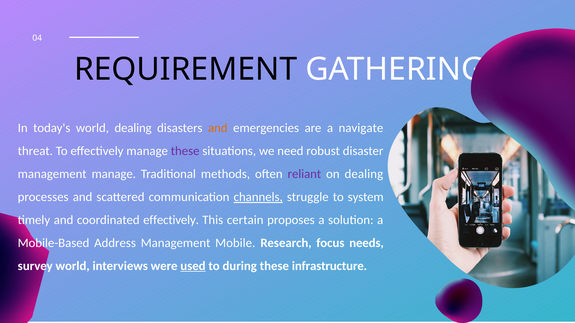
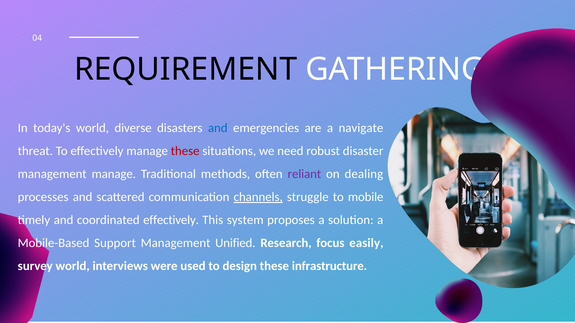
world dealing: dealing -> diverse (133, 128)
and colour: orange -> blue (218, 128)
these colour: purple -> red (185, 151)
system: system -> mobile (366, 197)
certain: certain -> system (245, 220)
Address: Address -> Support (115, 243)
Mobile: Mobile -> Unified (235, 243)
needs: needs -> easily (366, 243)
used underline: present -> none (193, 266)
during: during -> design (240, 266)
